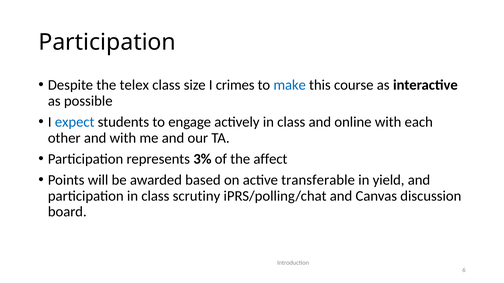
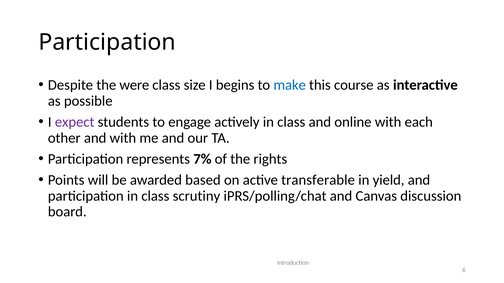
telex: telex -> were (134, 85)
crimes: crimes -> begins (235, 85)
expect colour: blue -> purple (75, 122)
3%: 3% -> 7% (202, 159)
affect: affect -> rights (270, 159)
